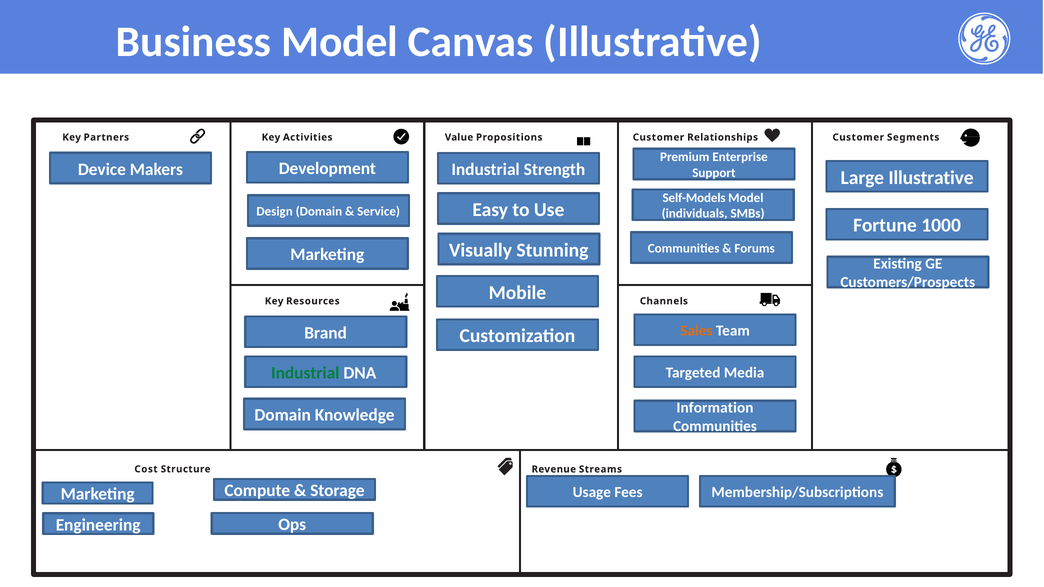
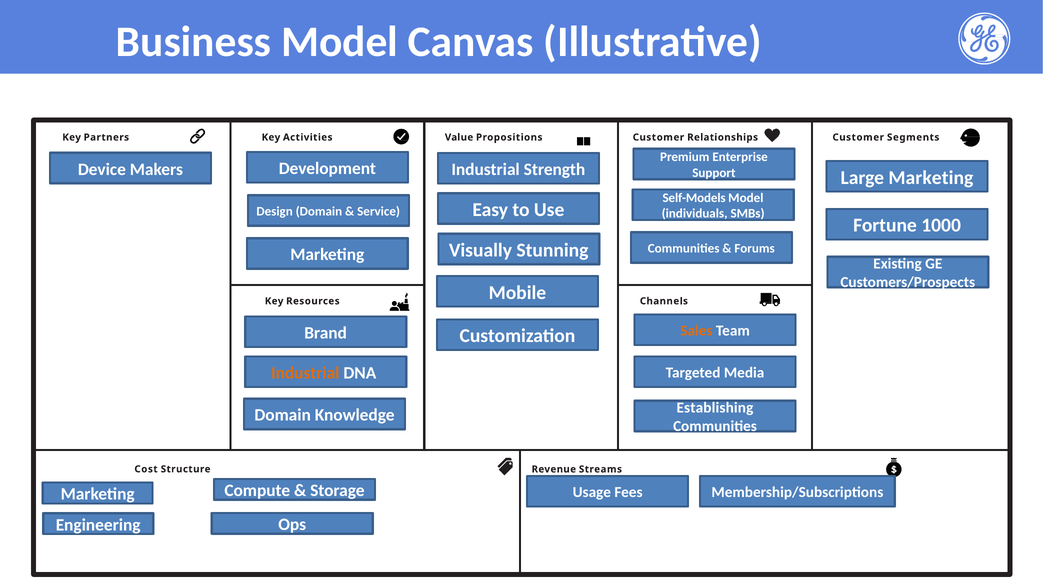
Large Illustrative: Illustrative -> Marketing (931, 178)
Industrial colour: green -> orange (305, 373)
Information: Information -> Establishing (715, 408)
